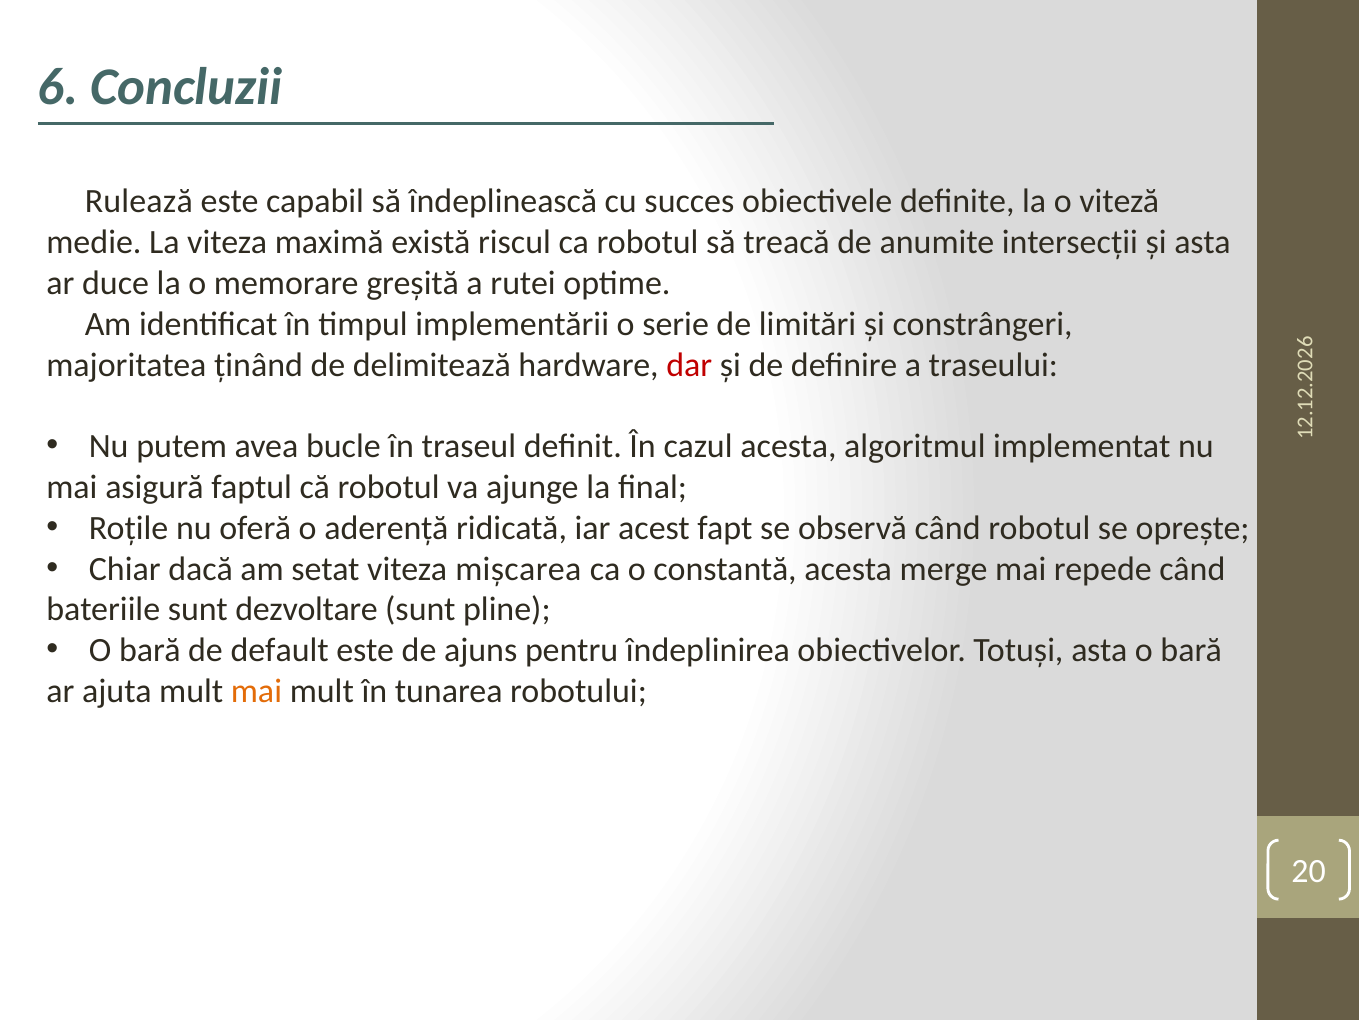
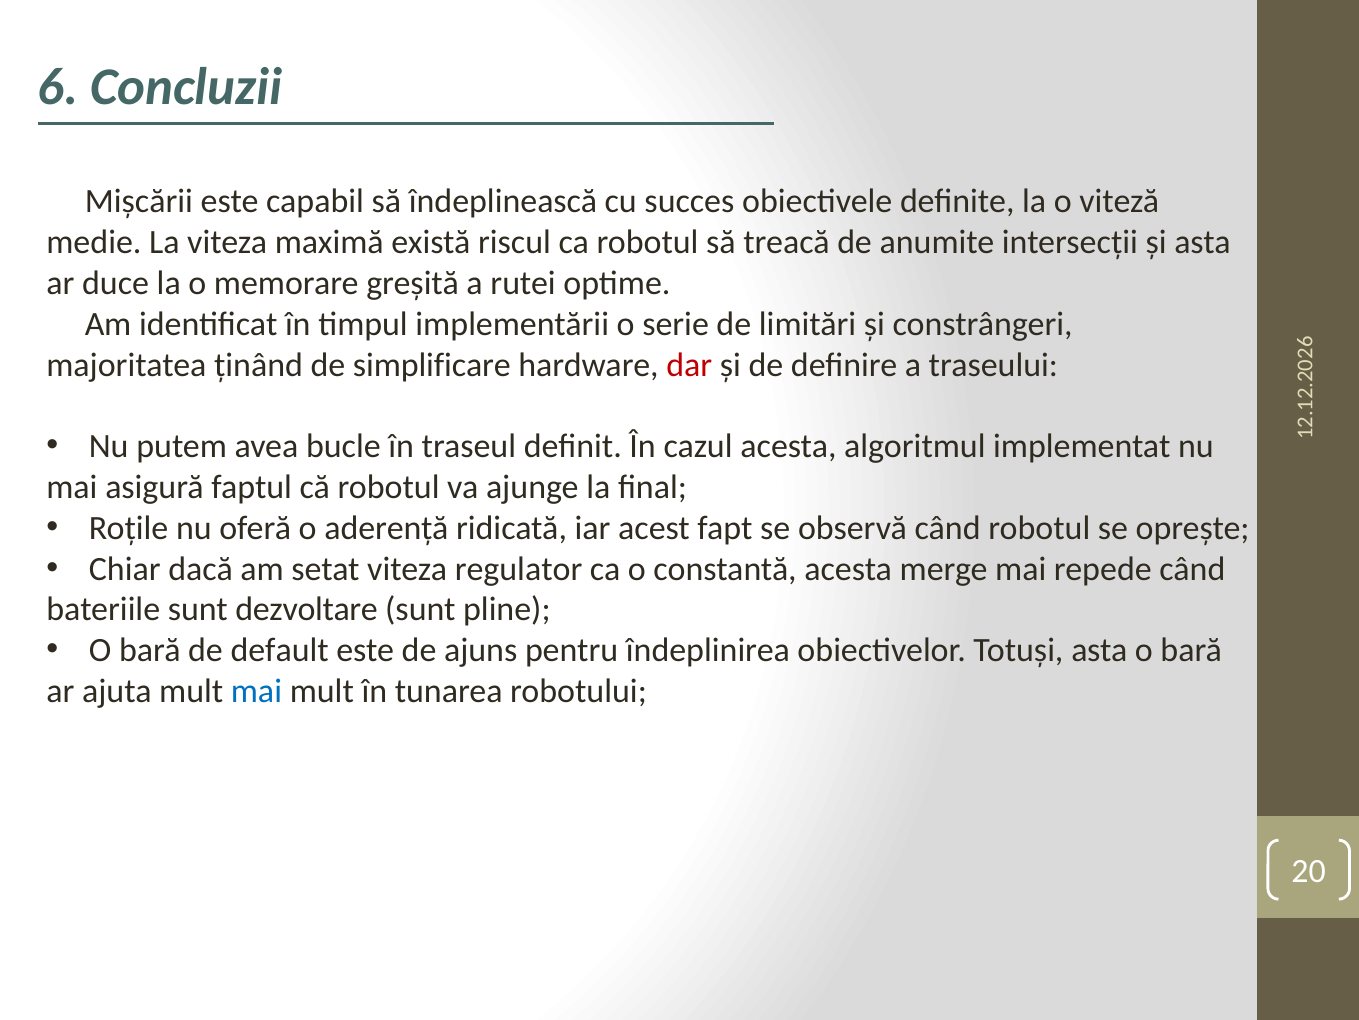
Rulează: Rulează -> Mișcării (139, 202)
delimitează: delimitează -> simplificare (432, 365)
mișcarea: mișcarea -> regulator (519, 568)
mai colour: orange -> blue (256, 691)
